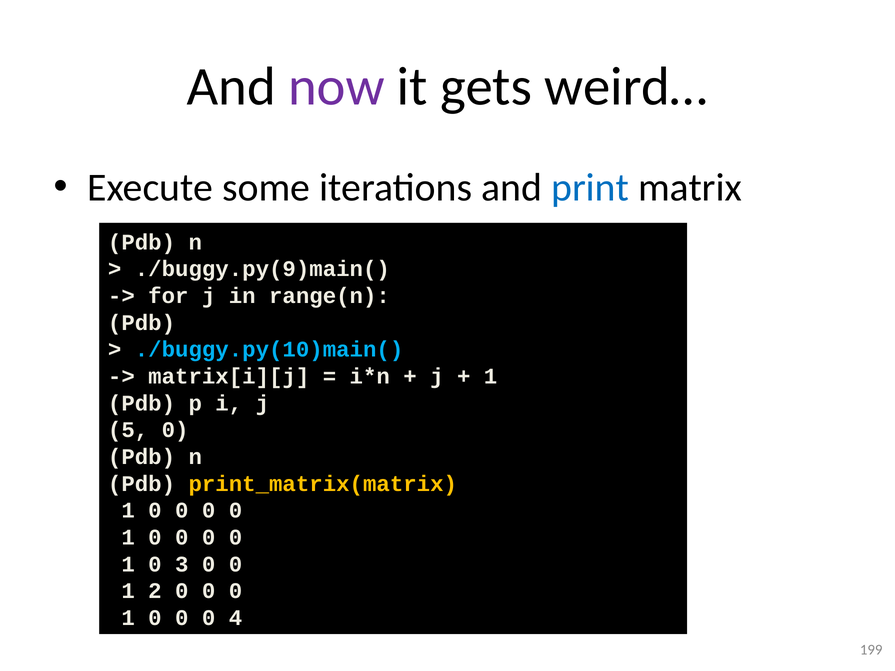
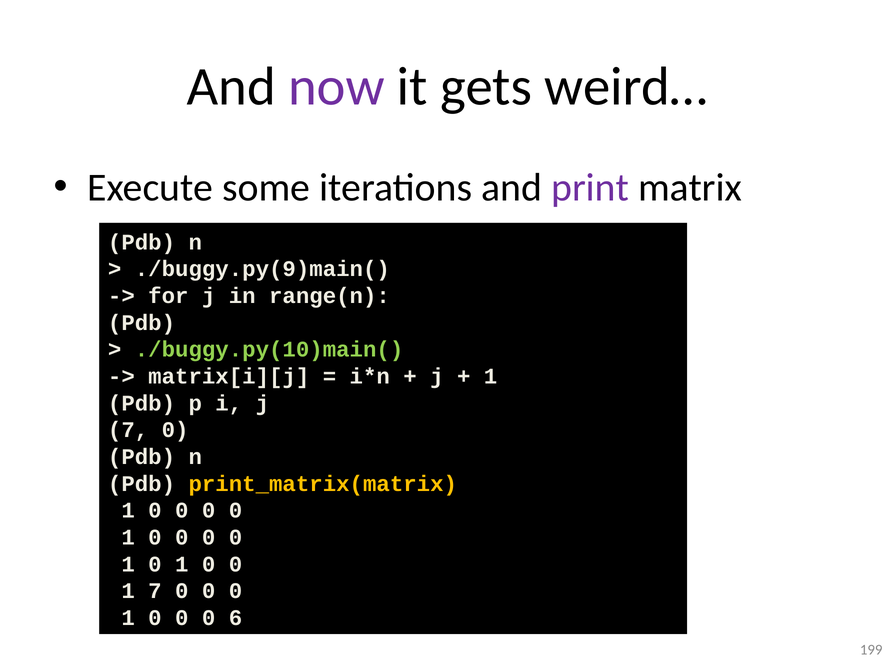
print colour: blue -> purple (590, 188)
./buggy.py(10)main( colour: light blue -> light green (269, 350)
5: 5 -> 7 (128, 430)
1 0 3: 3 -> 1 (182, 564)
1 2: 2 -> 7 (155, 591)
4: 4 -> 6 (236, 618)
